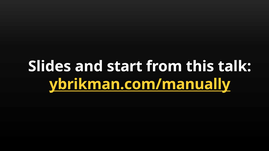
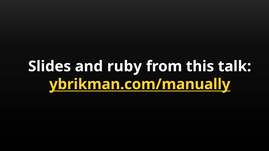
start: start -> ruby (124, 67)
